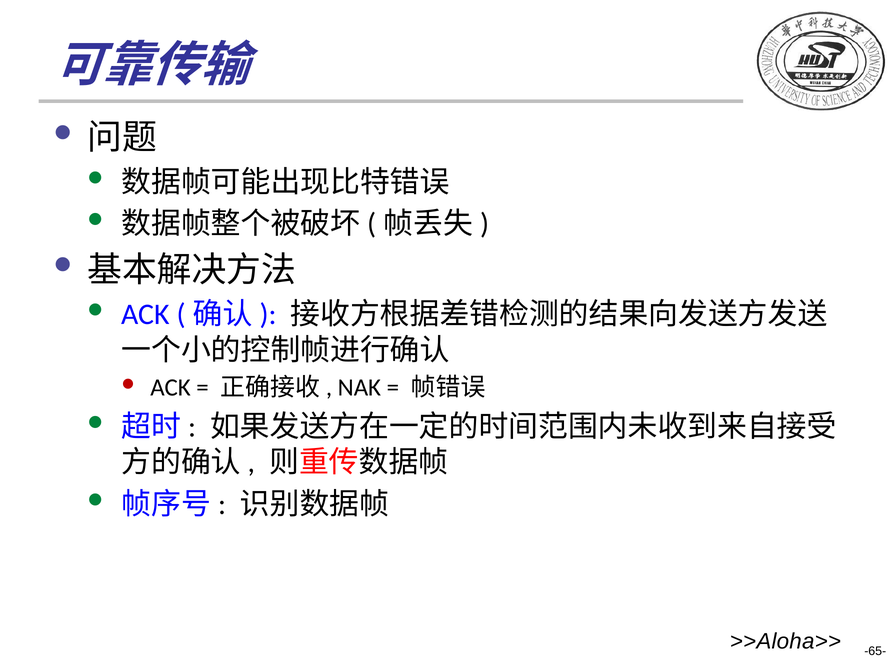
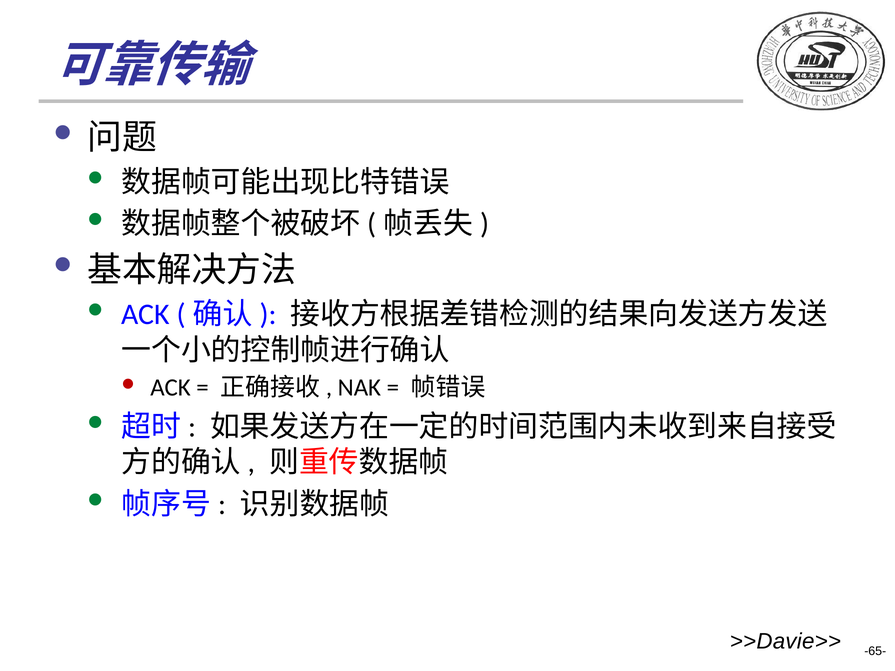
>>Aloha>>: >>Aloha>> -> >>Davie>> (785, 642)
